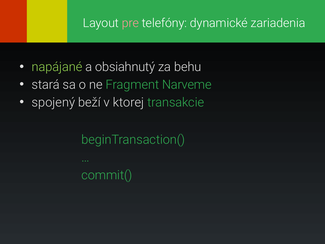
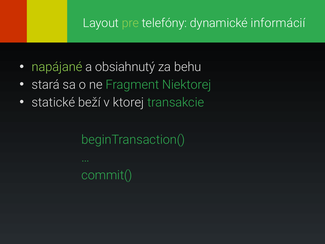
pre colour: pink -> light green (130, 23)
zariadenia: zariadenia -> informácií (278, 23)
Narveme: Narveme -> Niektorej (187, 85)
spojený: spojený -> statické (53, 102)
